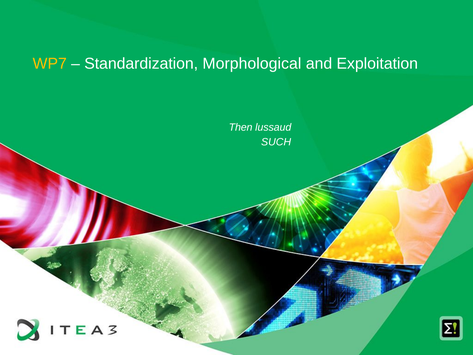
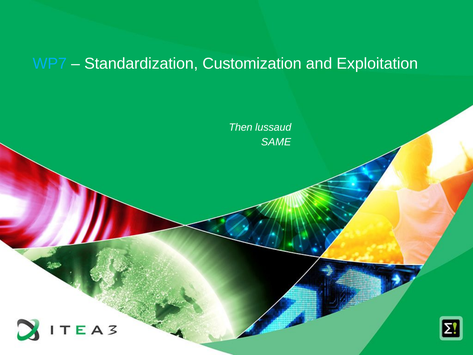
WP7 colour: yellow -> light blue (50, 64)
Morphological: Morphological -> Customization (252, 64)
SUCH: SUCH -> SAME (276, 142)
